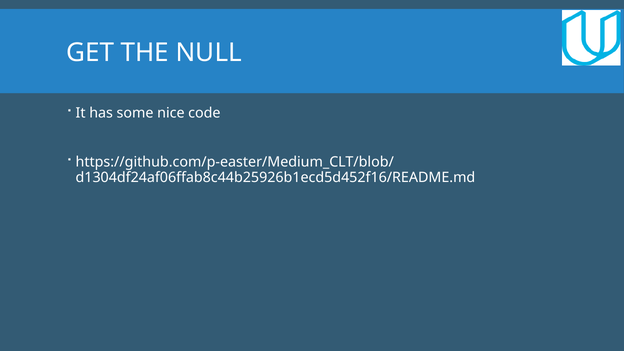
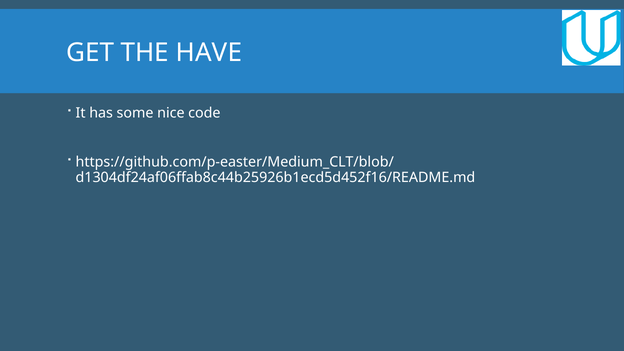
NULL: NULL -> HAVE (209, 52)
